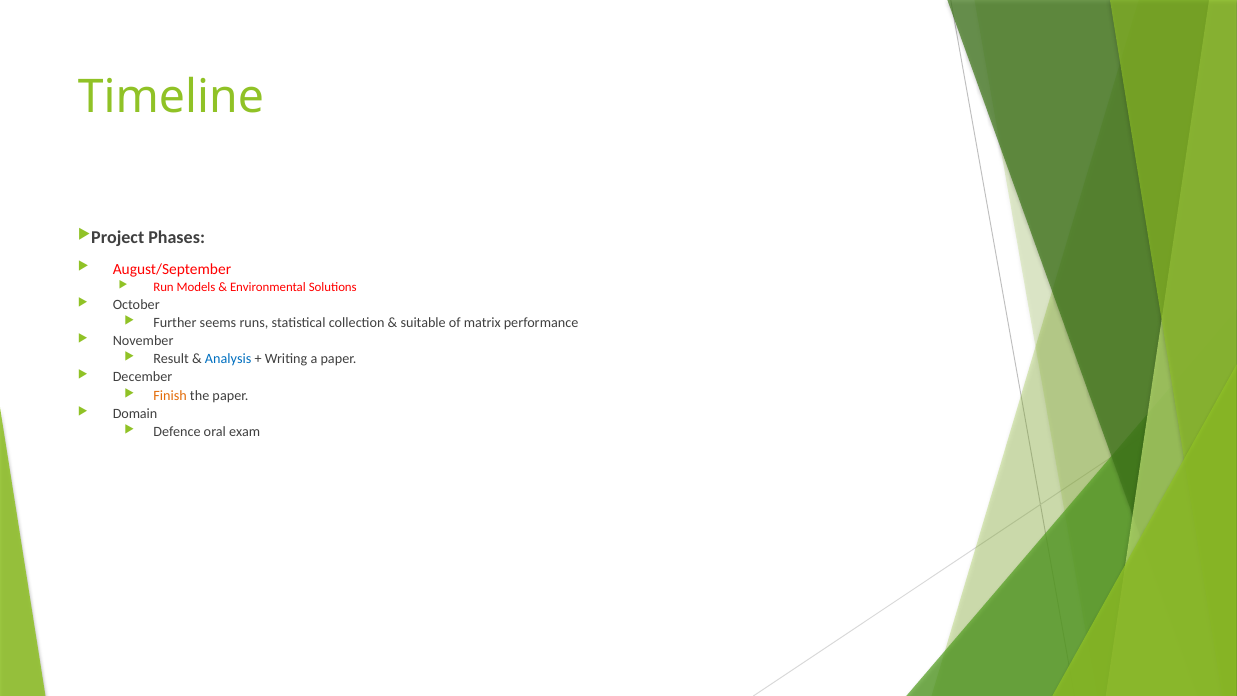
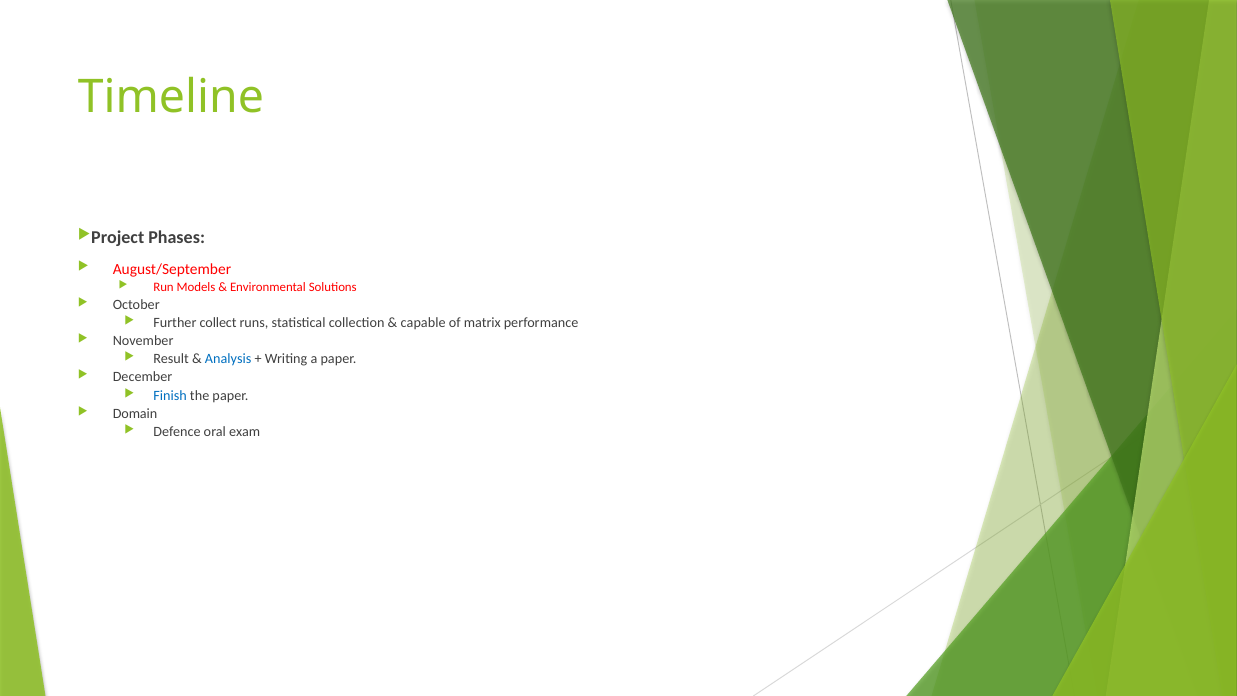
seems: seems -> collect (218, 323)
suitable: suitable -> capable (423, 323)
Finish colour: orange -> blue (170, 395)
